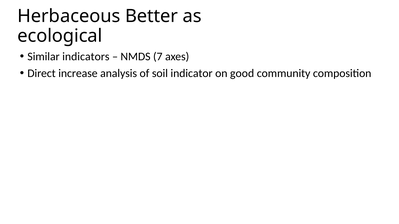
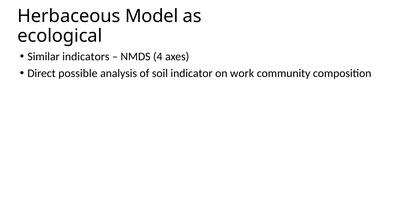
Better: Better -> Model (152, 16)
7: 7 -> 4 (158, 57)
increase: increase -> possible (78, 73)
good: good -> work (242, 73)
